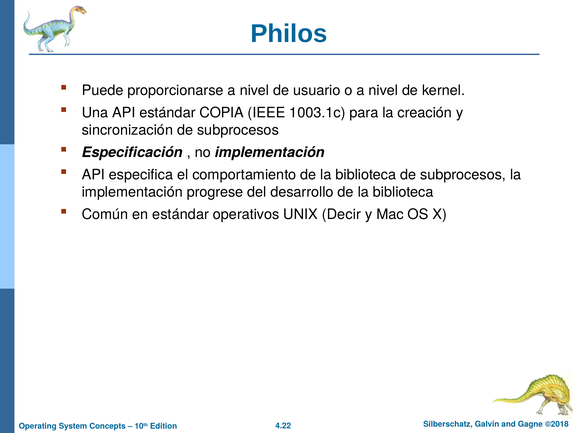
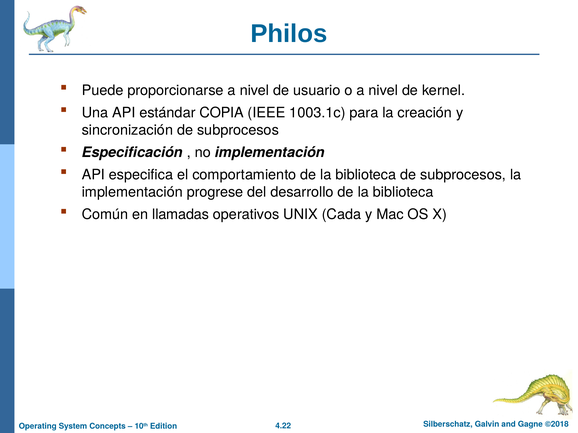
en estándar: estándar -> llamadas (181, 215)
Decir: Decir -> Cada (341, 215)
